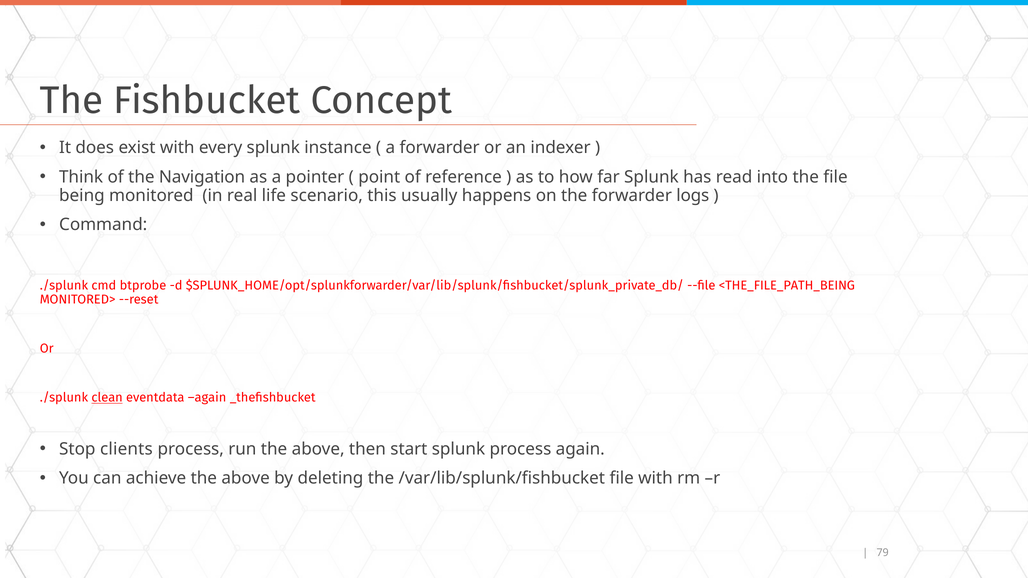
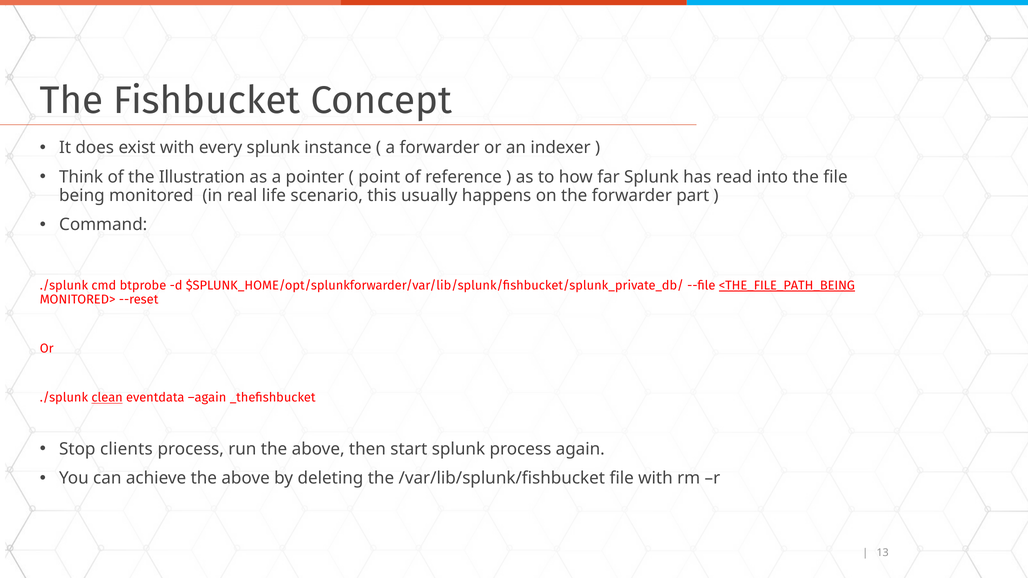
Navigation: Navigation -> Illustration (202, 177)
logs: logs -> part (693, 196)
<THE_FILE_PATH_BEING underline: none -> present (787, 286)
79: 79 -> 13 (883, 553)
